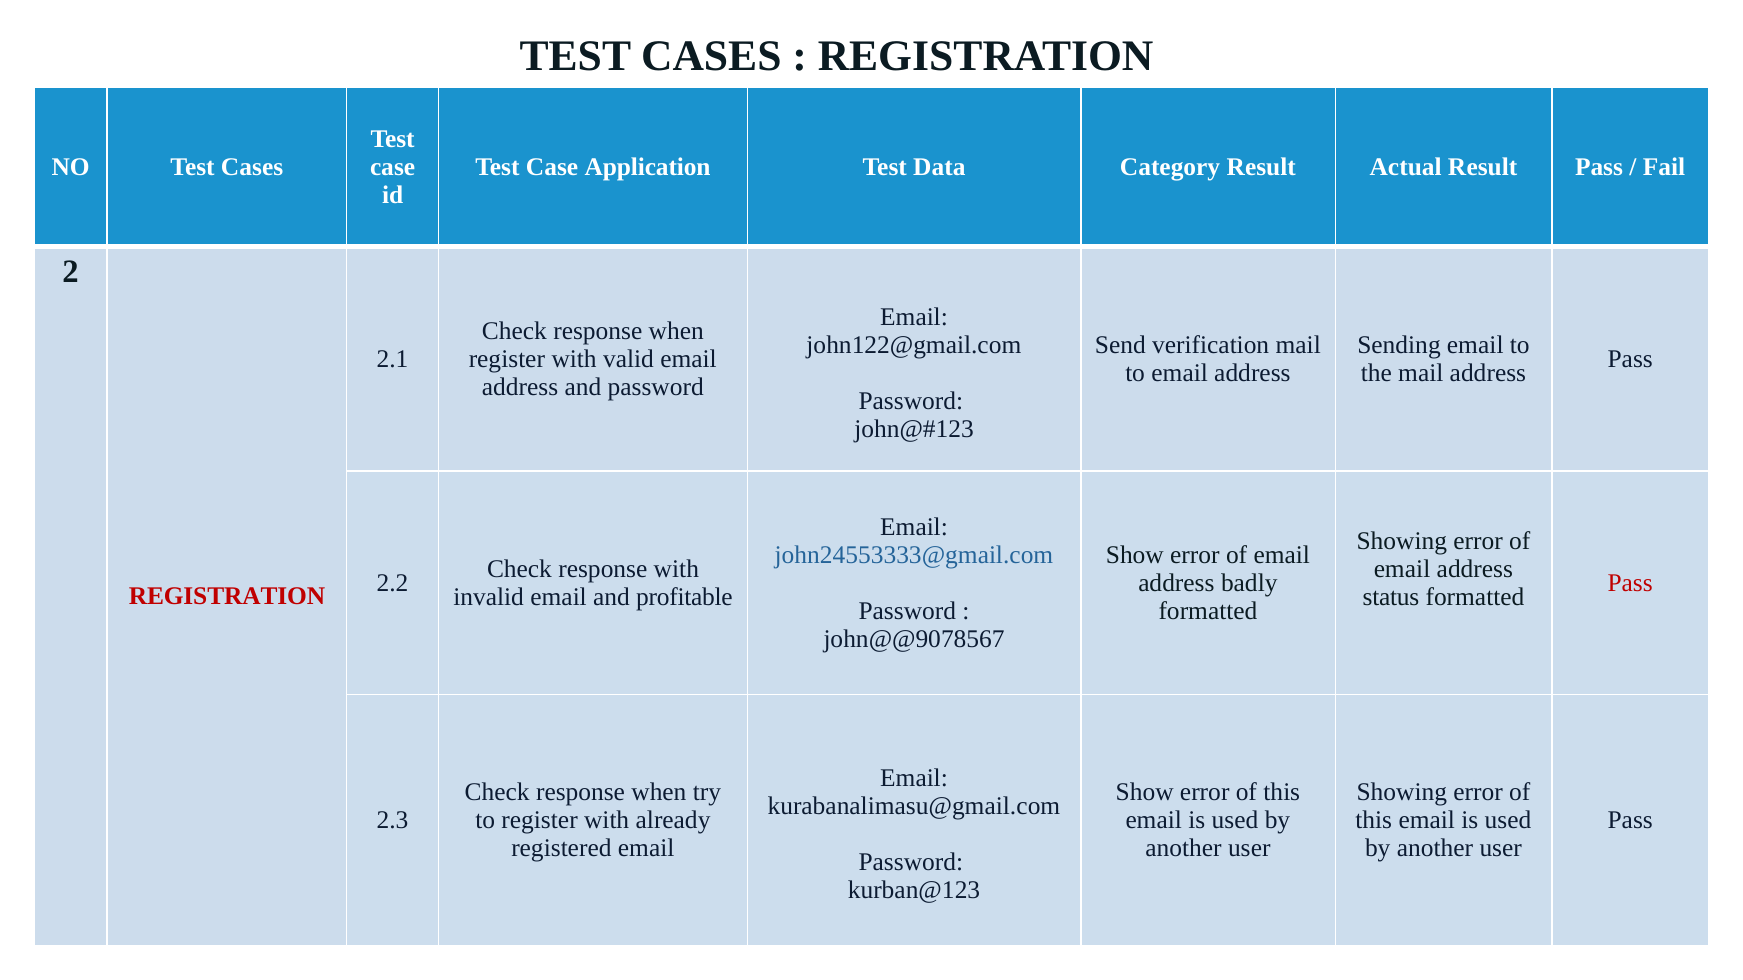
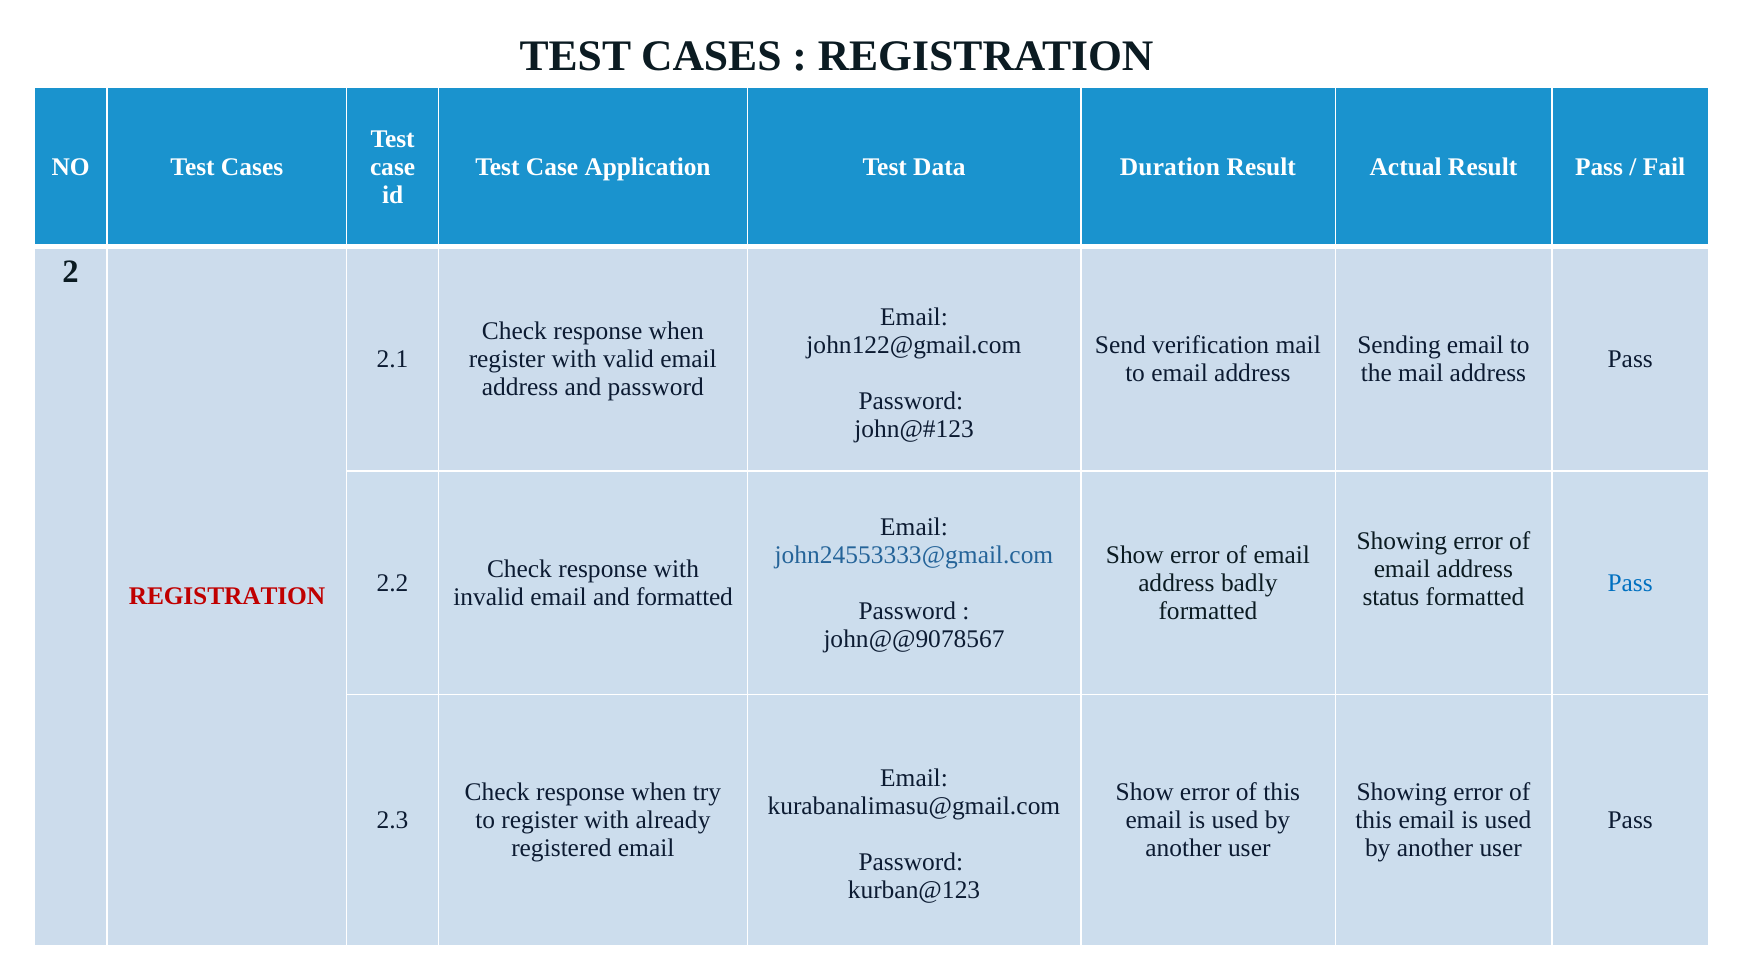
Category: Category -> Duration (1170, 167)
Pass colour: red -> blue (1630, 583)
and profitable: profitable -> formatted (684, 597)
